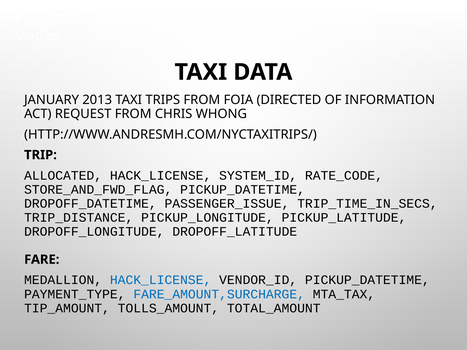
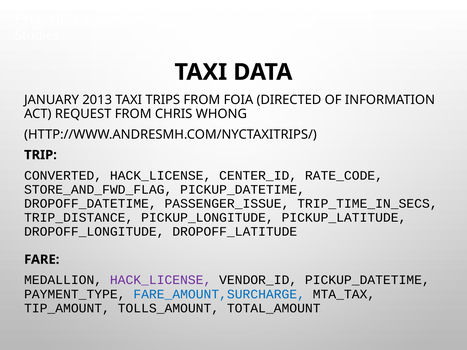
ALLOCATED: ALLOCATED -> CONVERTED (63, 176)
SYSTEM_ID: SYSTEM_ID -> CENTER_ID (258, 176)
HACK_LICENSE colour: blue -> purple (161, 280)
